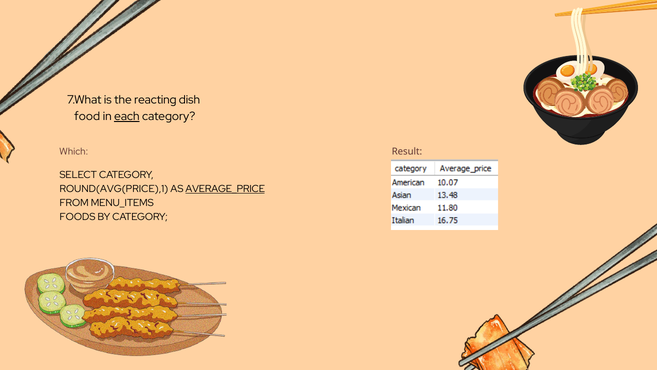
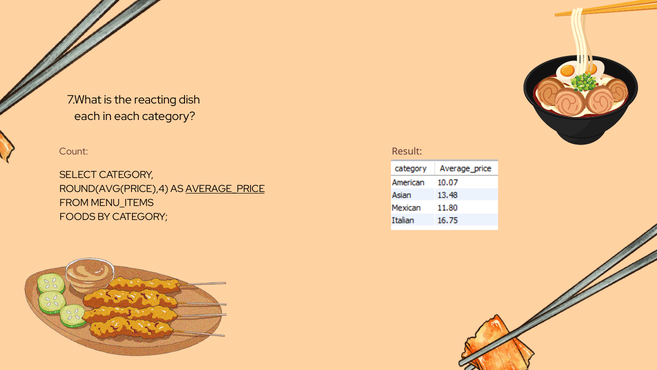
food: food -> each (87, 116)
each underline: present -> none (127, 116)
Which: Which -> Count (74, 152)
ROUND(AVG(PRICE),1: ROUND(AVG(PRICE),1 -> ROUND(AVG(PRICE),4 (114, 189)
